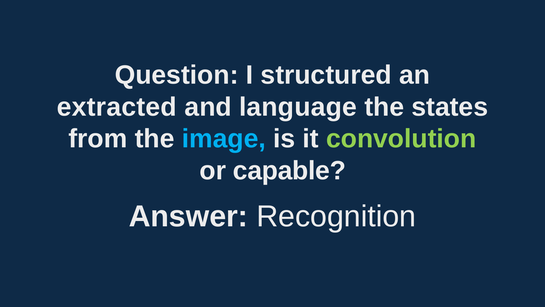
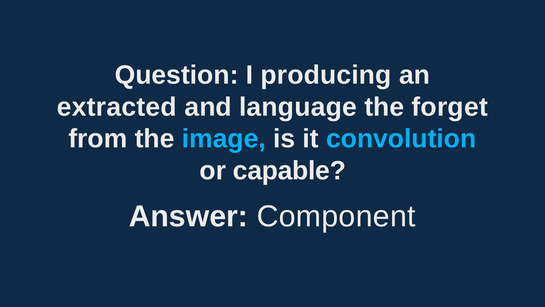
structured: structured -> producing (326, 75)
states: states -> forget (450, 107)
convolution colour: light green -> light blue (401, 139)
Recognition: Recognition -> Component (336, 216)
